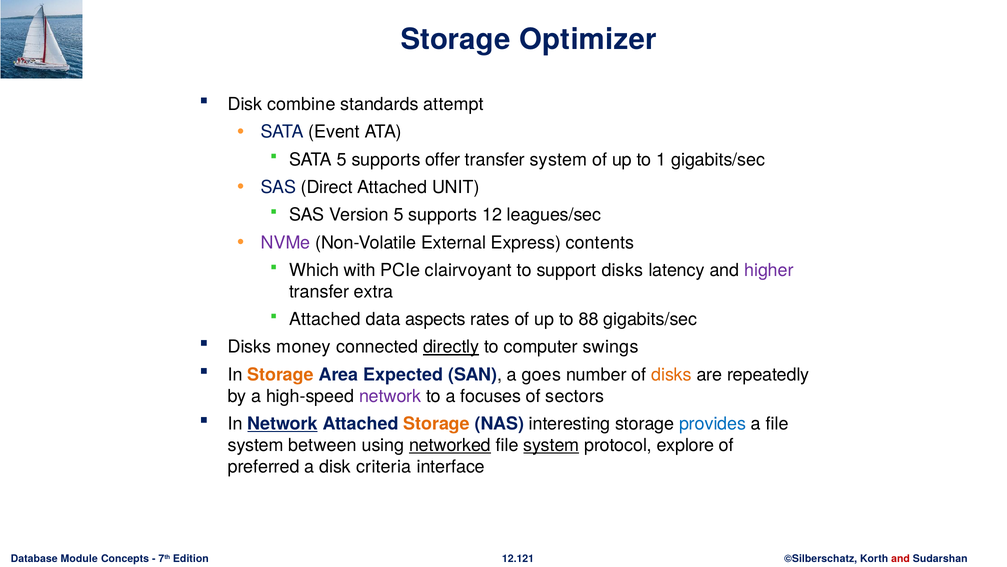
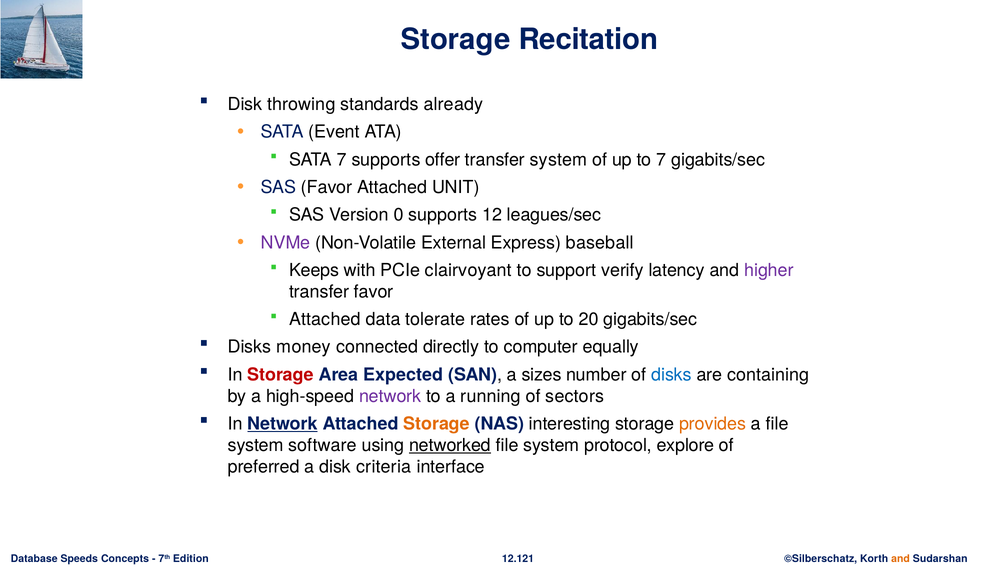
Optimizer: Optimizer -> Recitation (588, 39)
combine: combine -> throwing (301, 104)
attempt: attempt -> already (453, 104)
SATA 5: 5 -> 7 (342, 160)
to 1: 1 -> 7 (661, 160)
SAS Direct: Direct -> Favor (327, 187)
Version 5: 5 -> 0 (399, 215)
contents: contents -> baseball (600, 242)
Which: Which -> Keeps (314, 270)
support disks: disks -> verify (623, 270)
transfer extra: extra -> favor (374, 291)
aspects: aspects -> tolerate (435, 319)
88: 88 -> 20 (589, 319)
directly underline: present -> none (451, 347)
swings: swings -> equally (611, 347)
Storage colour: orange -> red (281, 374)
goes: goes -> sizes (542, 374)
disks colour: orange -> blue (671, 374)
repeatedly: repeatedly -> containing (768, 374)
focuses: focuses -> running (491, 396)
provides colour: blue -> orange (713, 423)
between: between -> software (323, 445)
system underline: present -> none (551, 445)
Module: Module -> Speeds (79, 558)
and colour: red -> orange (901, 558)
